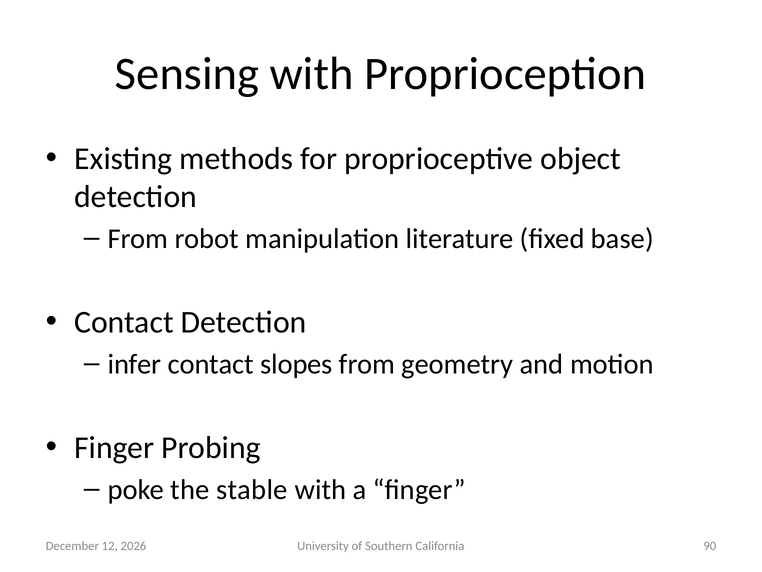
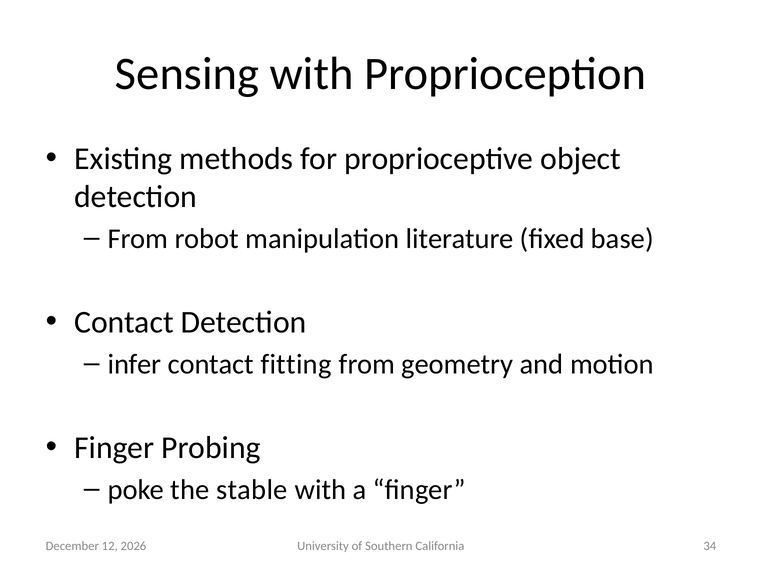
slopes: slopes -> fitting (296, 364)
90: 90 -> 34 (710, 546)
